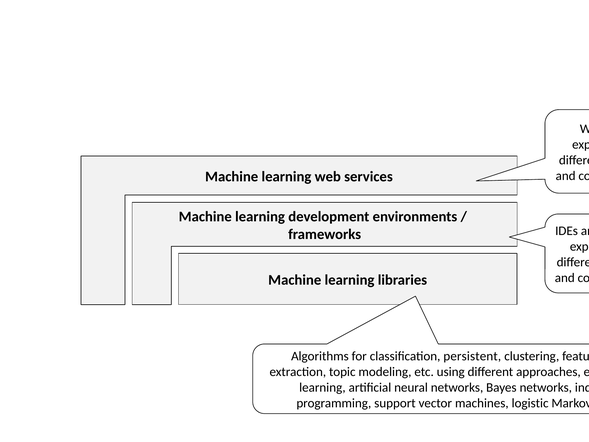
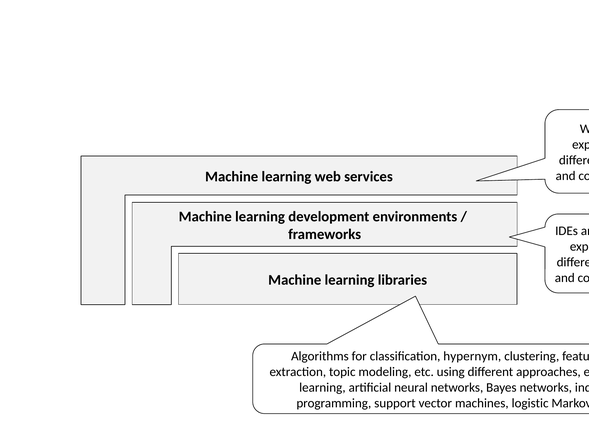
persistent: persistent -> hypernym (472, 356)
